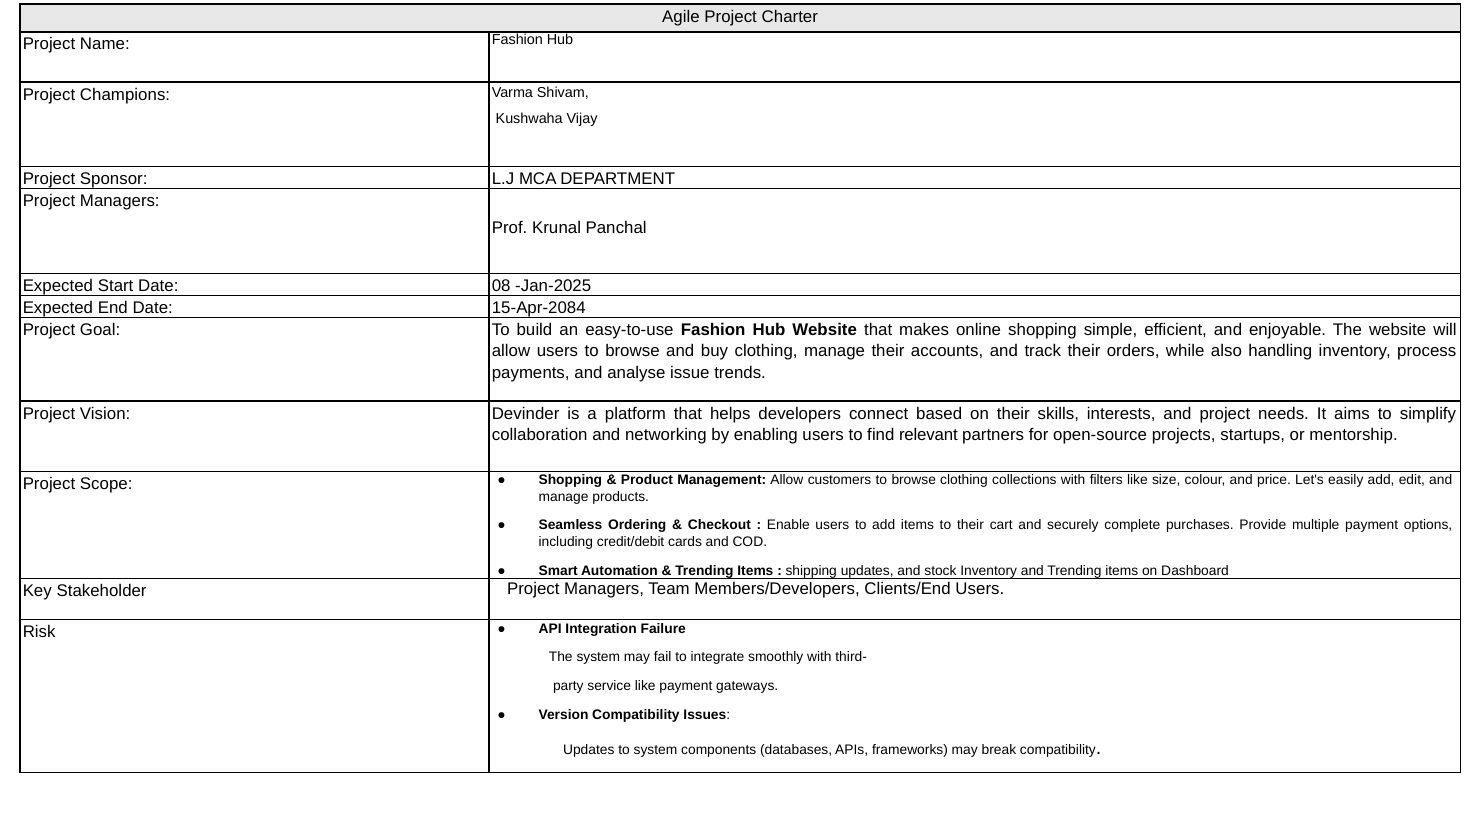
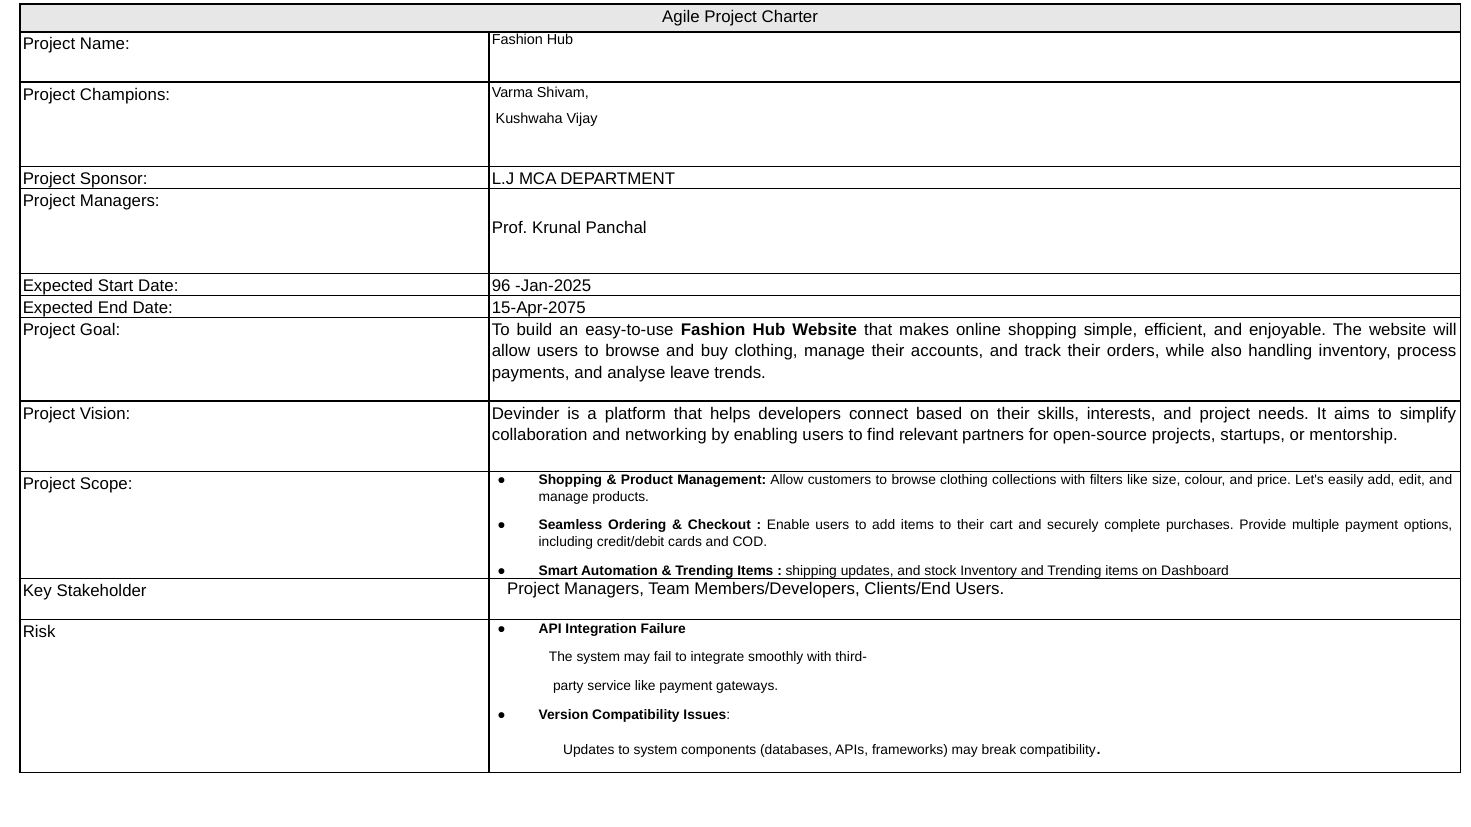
08: 08 -> 96 (501, 286)
15-Apr-2084: 15-Apr-2084 -> 15-Apr-2075 (539, 308)
issue: issue -> leave (690, 373)
